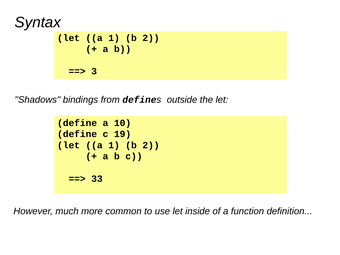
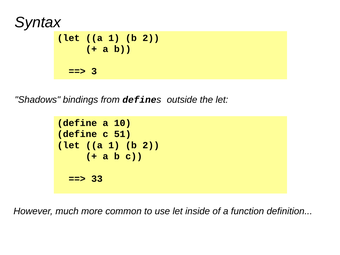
19: 19 -> 51 (123, 134)
